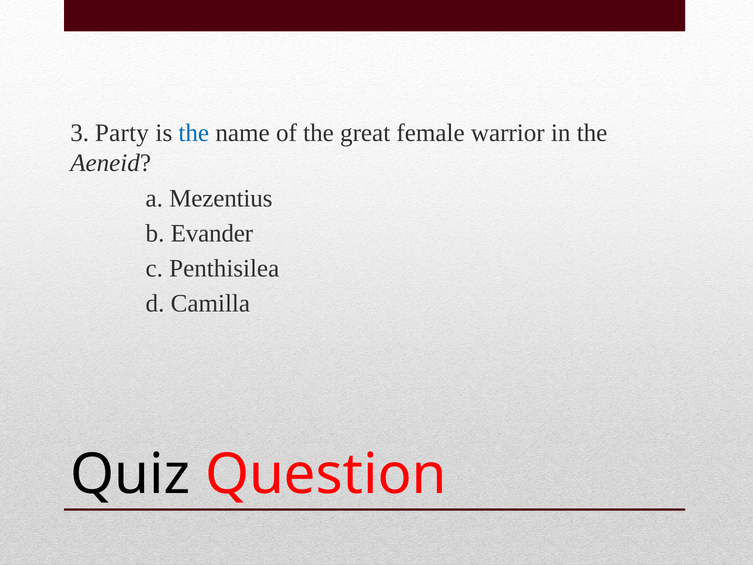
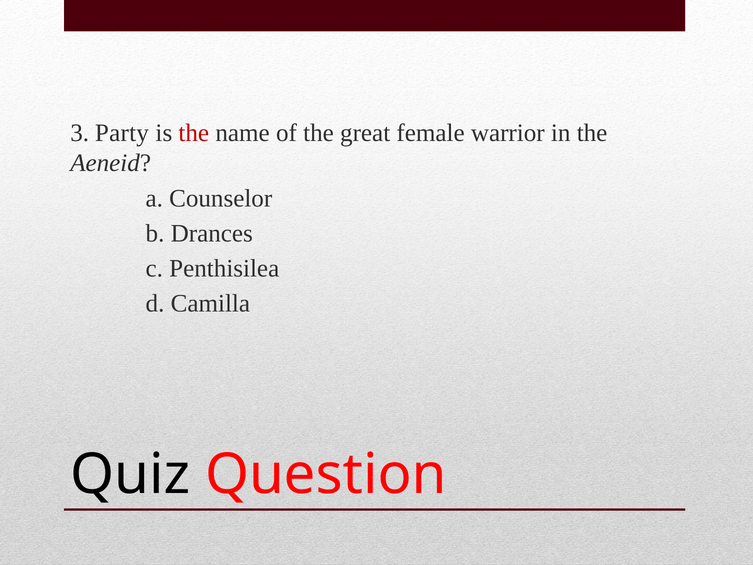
the colour: blue -> red (194, 133)
Mezentius: Mezentius -> Counselor (221, 198)
Evander: Evander -> Drances (212, 233)
